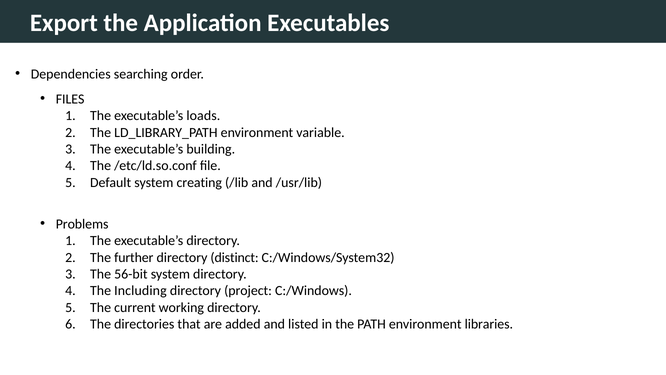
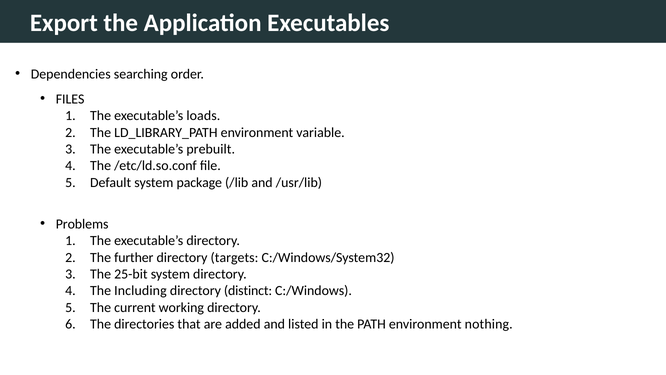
building: building -> prebuilt (211, 149)
creating: creating -> package (199, 182)
distinct: distinct -> targets (234, 257)
56-bit: 56-bit -> 25-bit (131, 274)
project: project -> distinct (248, 291)
libraries: libraries -> nothing (489, 324)
